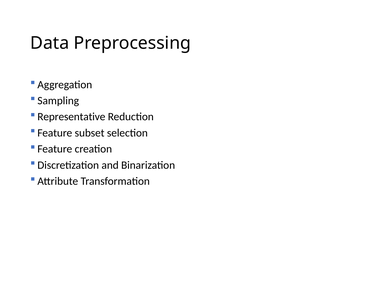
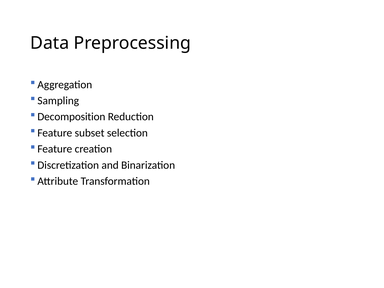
Representative: Representative -> Decomposition (71, 117)
